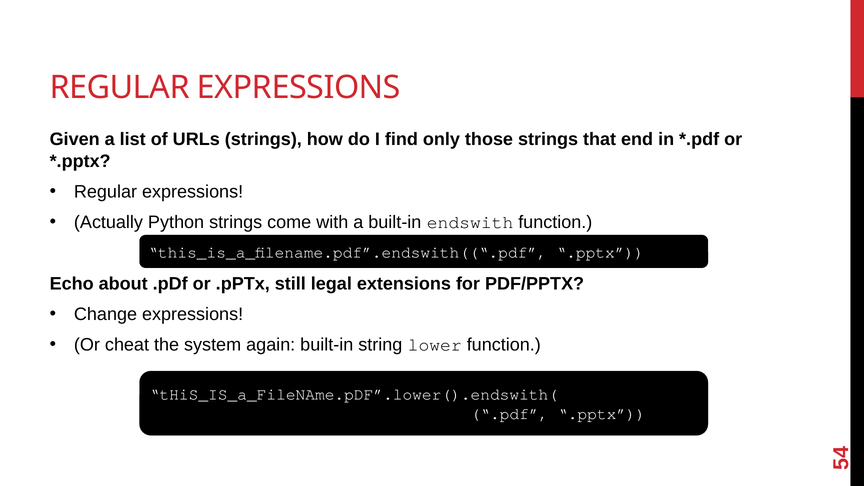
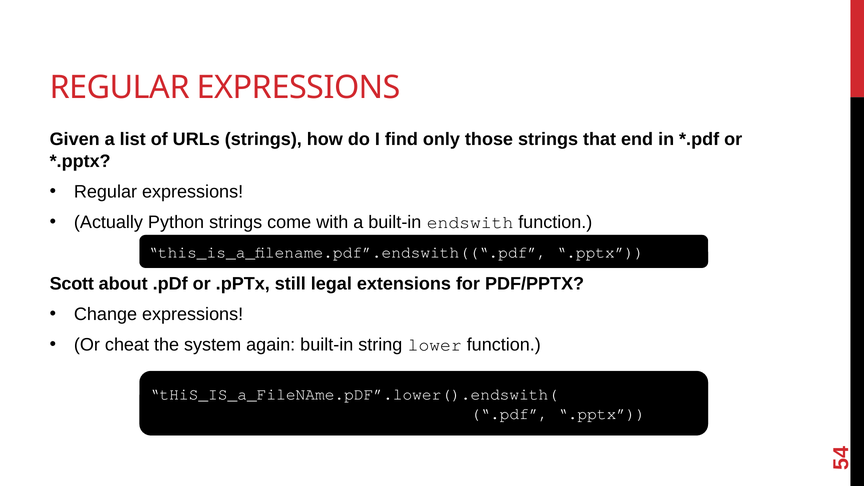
Echo: Echo -> Scott (72, 284)
